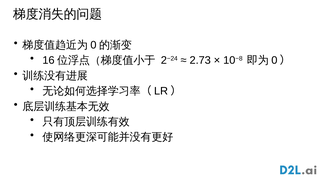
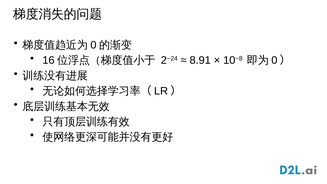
2.73: 2.73 -> 8.91 (200, 60)
